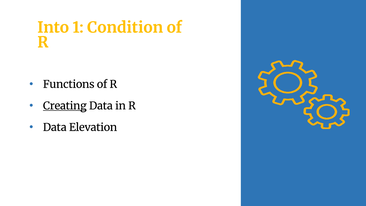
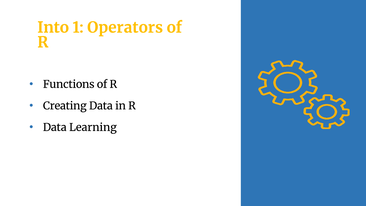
Condition: Condition -> Operators (125, 28)
Creating underline: present -> none (65, 106)
Elevation: Elevation -> Learning (93, 127)
